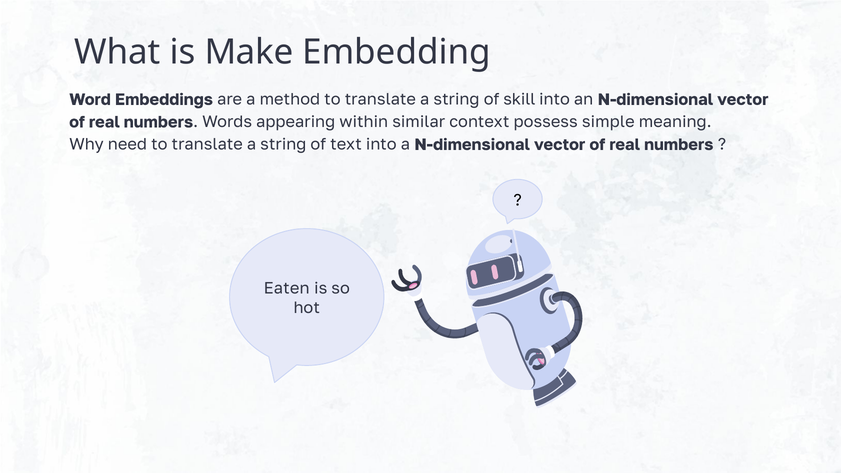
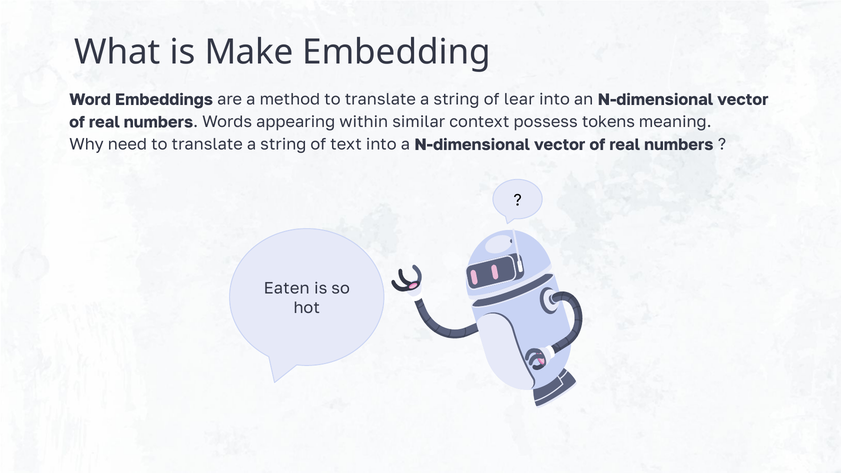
skill: skill -> lear (519, 99)
simple: simple -> tokens (608, 122)
